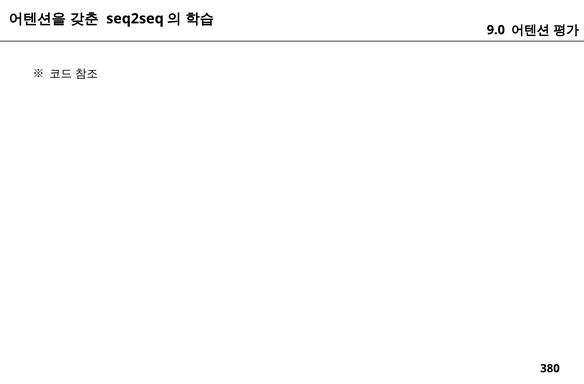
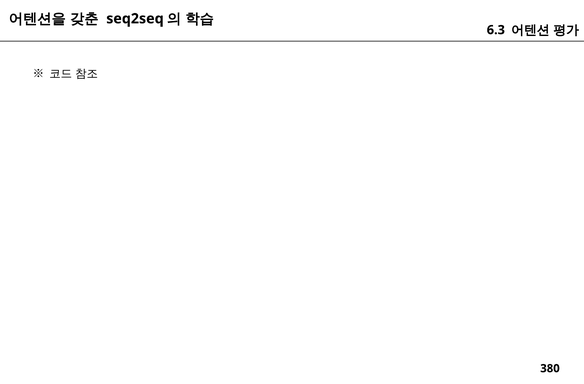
9.0: 9.0 -> 6.3 (496, 30)
